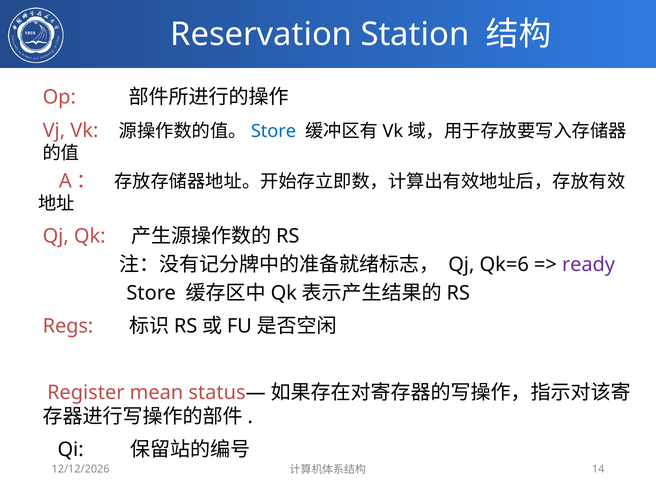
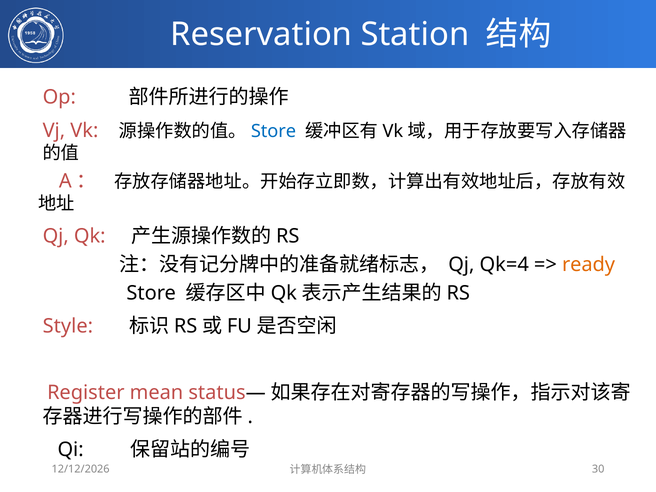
Qk=6: Qk=6 -> Qk=4 (504, 265)
ready colour: purple -> orange (589, 265)
Regs: Regs -> Style (68, 326)
14: 14 -> 30 (598, 469)
